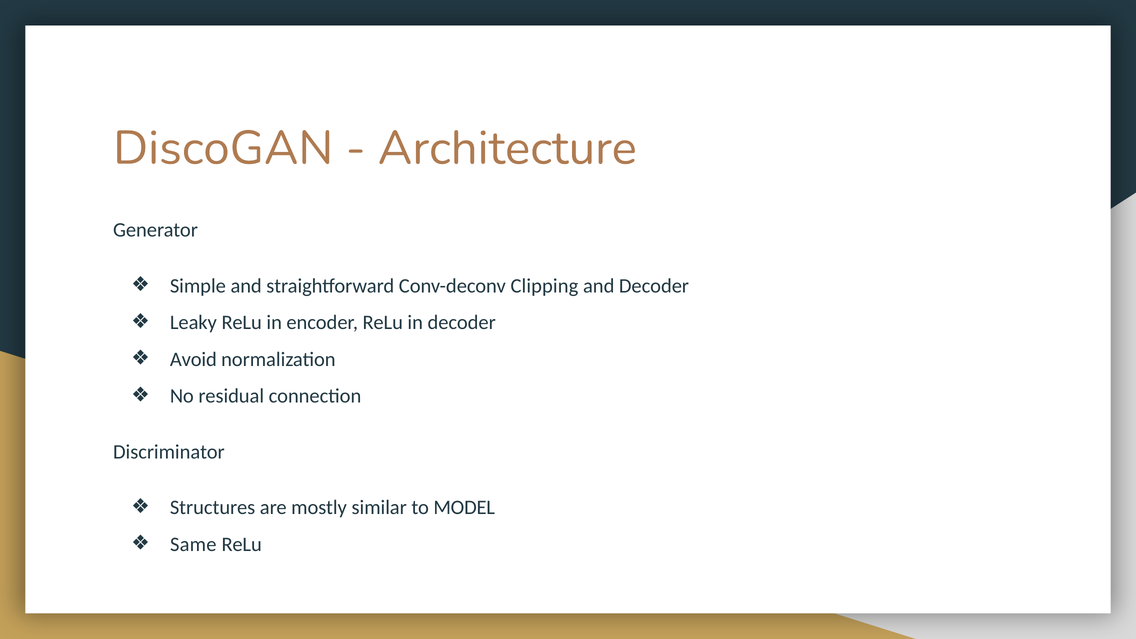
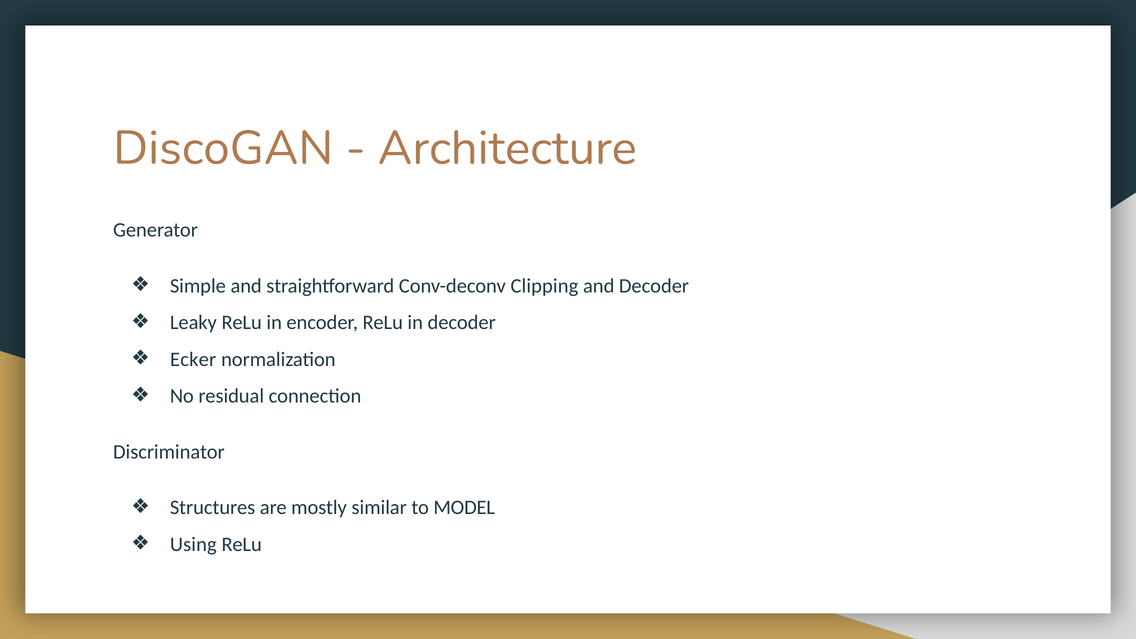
Avoid: Avoid -> Ecker (193, 359)
Same: Same -> Using (193, 544)
